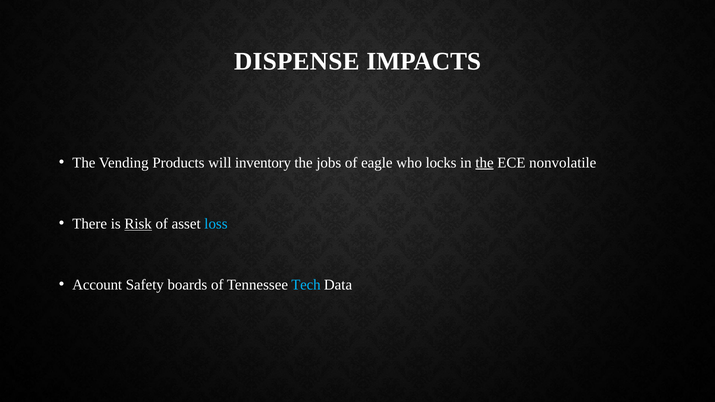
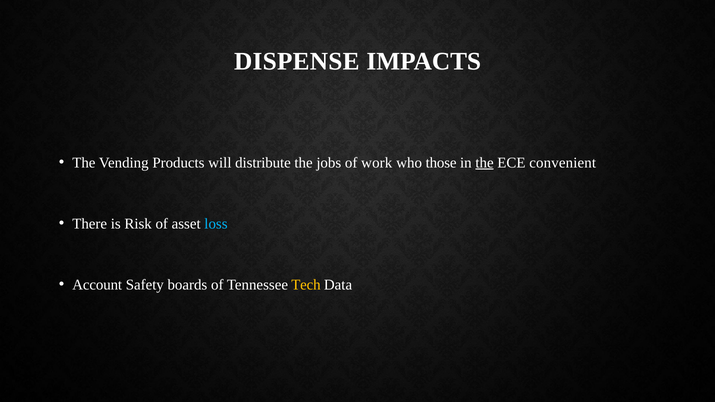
inventory: inventory -> distribute (263, 163)
eagle: eagle -> work (377, 163)
locks: locks -> those (441, 163)
nonvolatile: nonvolatile -> convenient (563, 163)
Risk underline: present -> none (138, 224)
Tech colour: light blue -> yellow (306, 285)
